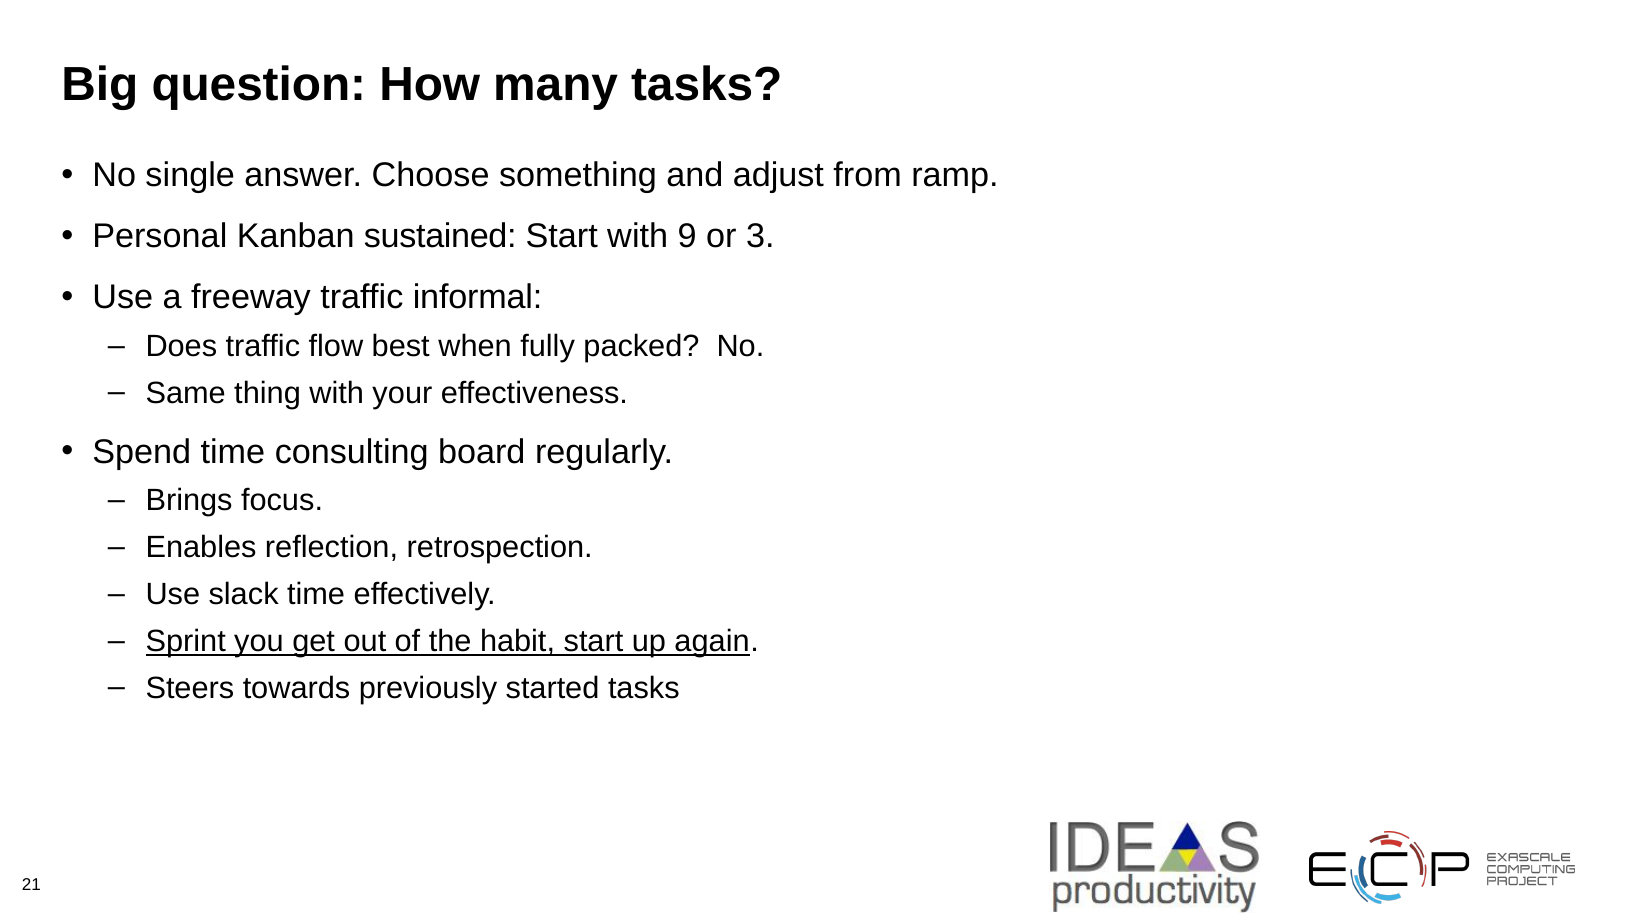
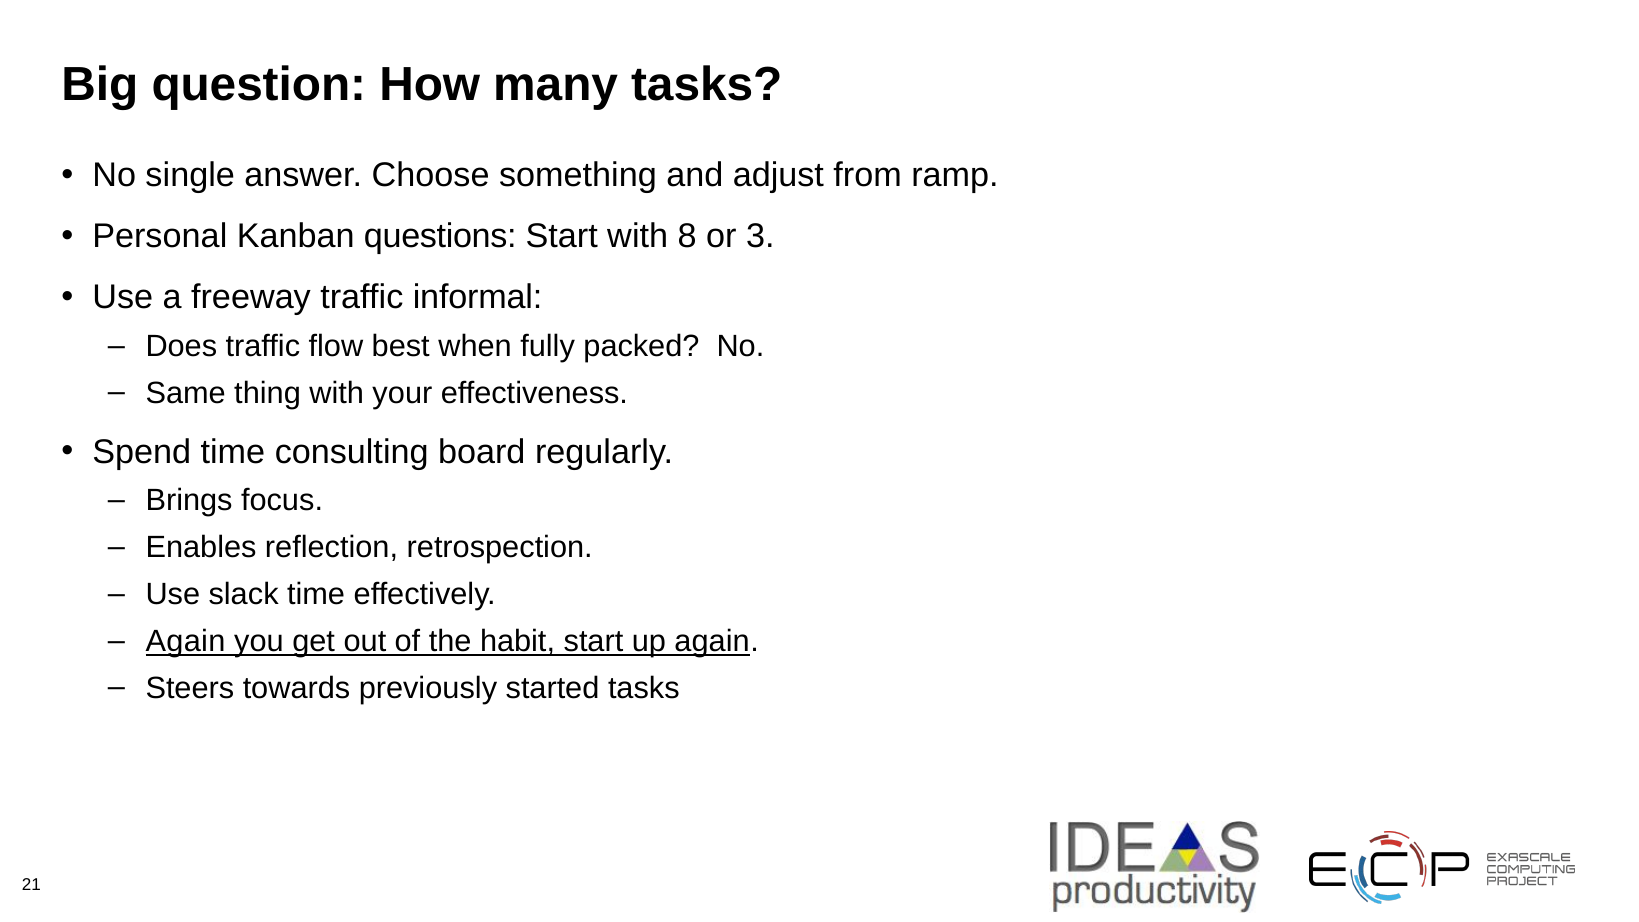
sustained: sustained -> questions (440, 237)
9: 9 -> 8 (687, 237)
Sprint: Sprint -> Again (186, 641)
